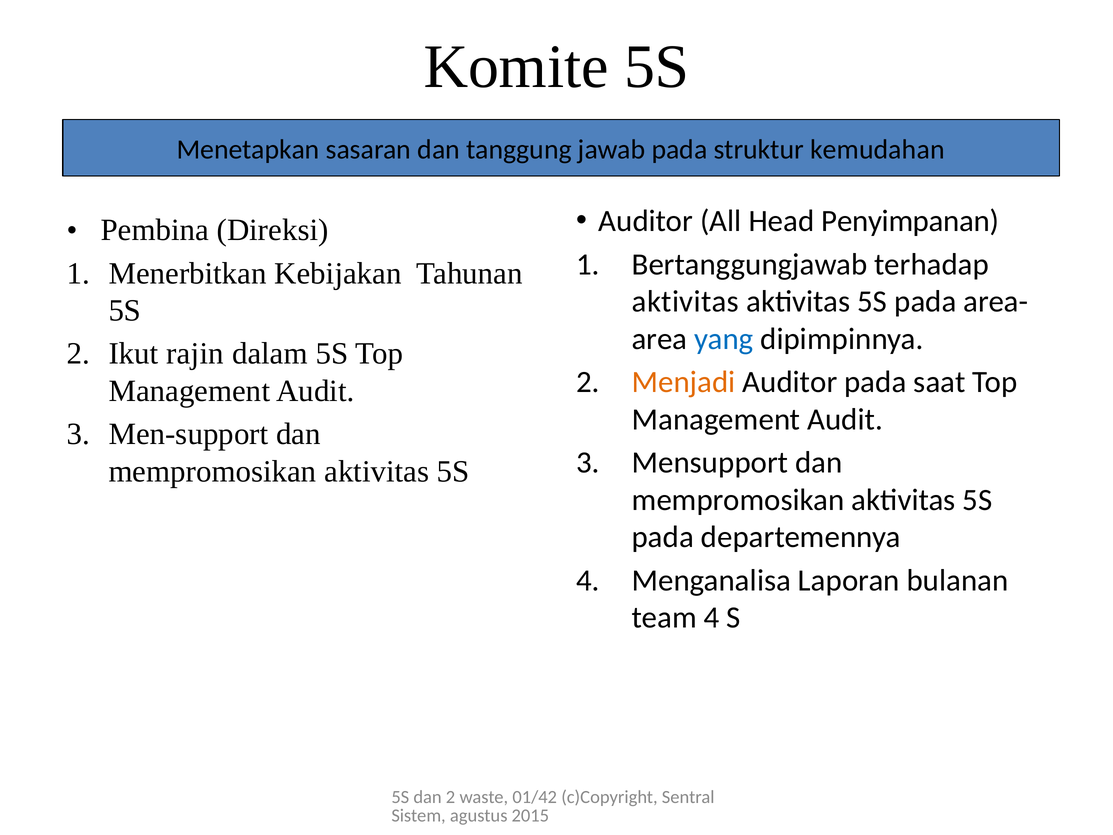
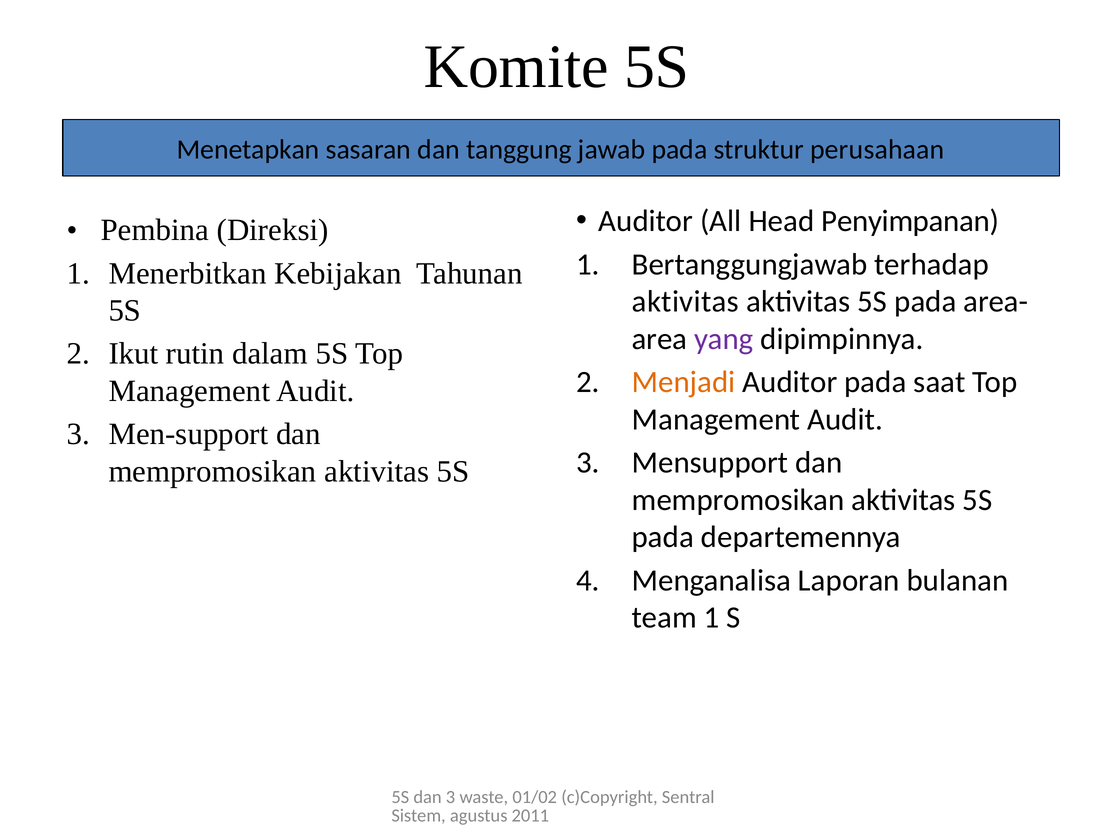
kemudahan: kemudahan -> perusahaan (877, 150)
yang colour: blue -> purple (724, 339)
rajin: rajin -> rutin (195, 354)
team 4: 4 -> 1 (712, 617)
dan 2: 2 -> 3 (451, 797)
01/42: 01/42 -> 01/02 (535, 797)
2015: 2015 -> 2011 (530, 816)
